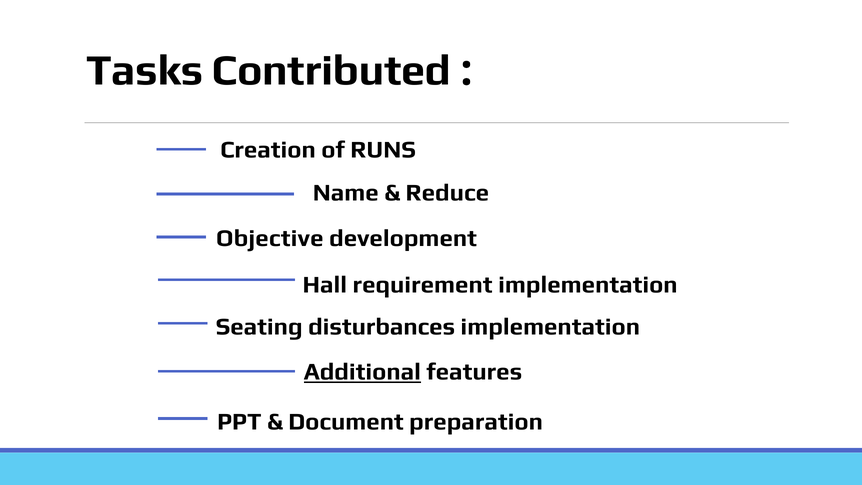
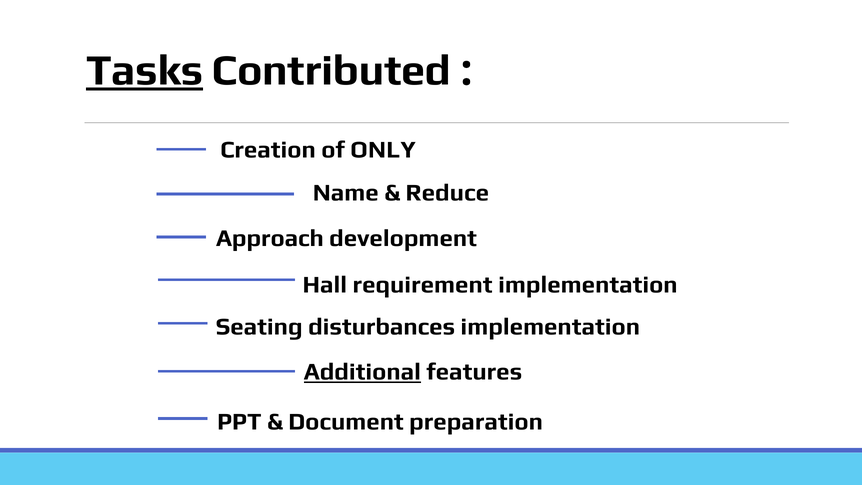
Tasks underline: none -> present (145, 70)
RUNS: RUNS -> ONLY (383, 150)
Objective: Objective -> Approach (270, 238)
